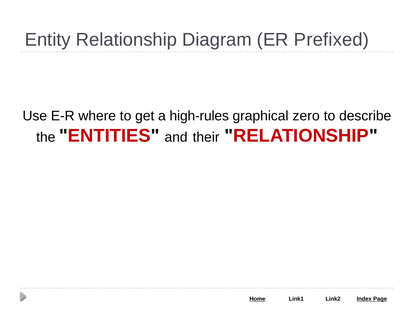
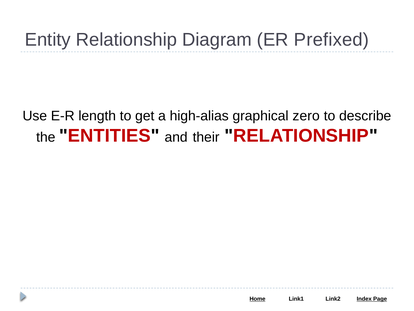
where: where -> length (97, 116)
high-rules: high-rules -> high-alias (199, 116)
